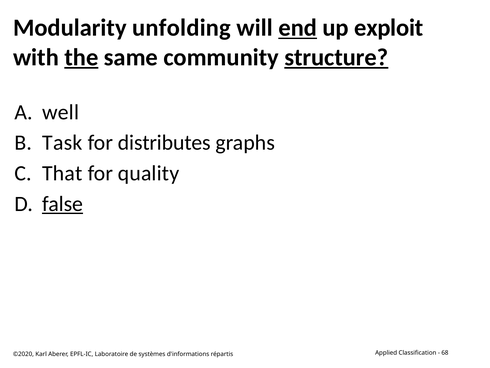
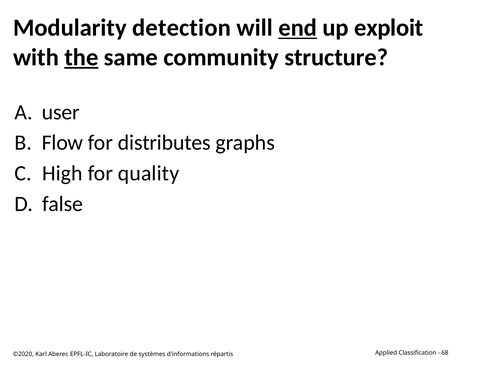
unfolding: unfolding -> detection (182, 28)
structure underline: present -> none (336, 57)
well: well -> user (61, 112)
Task: Task -> Flow (63, 143)
That: That -> High (62, 173)
false underline: present -> none (63, 204)
